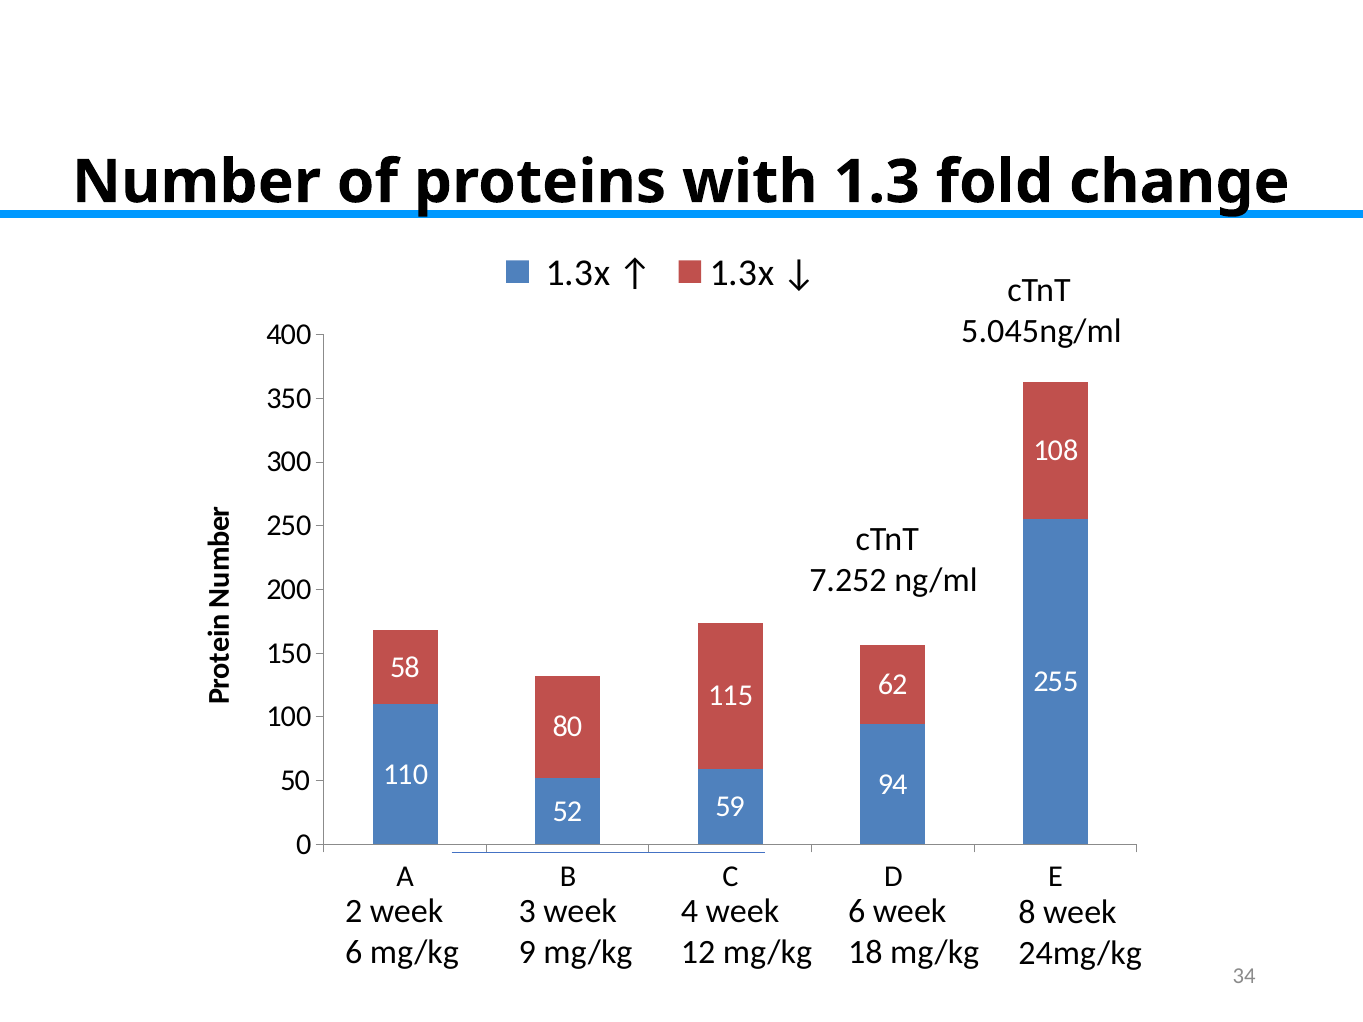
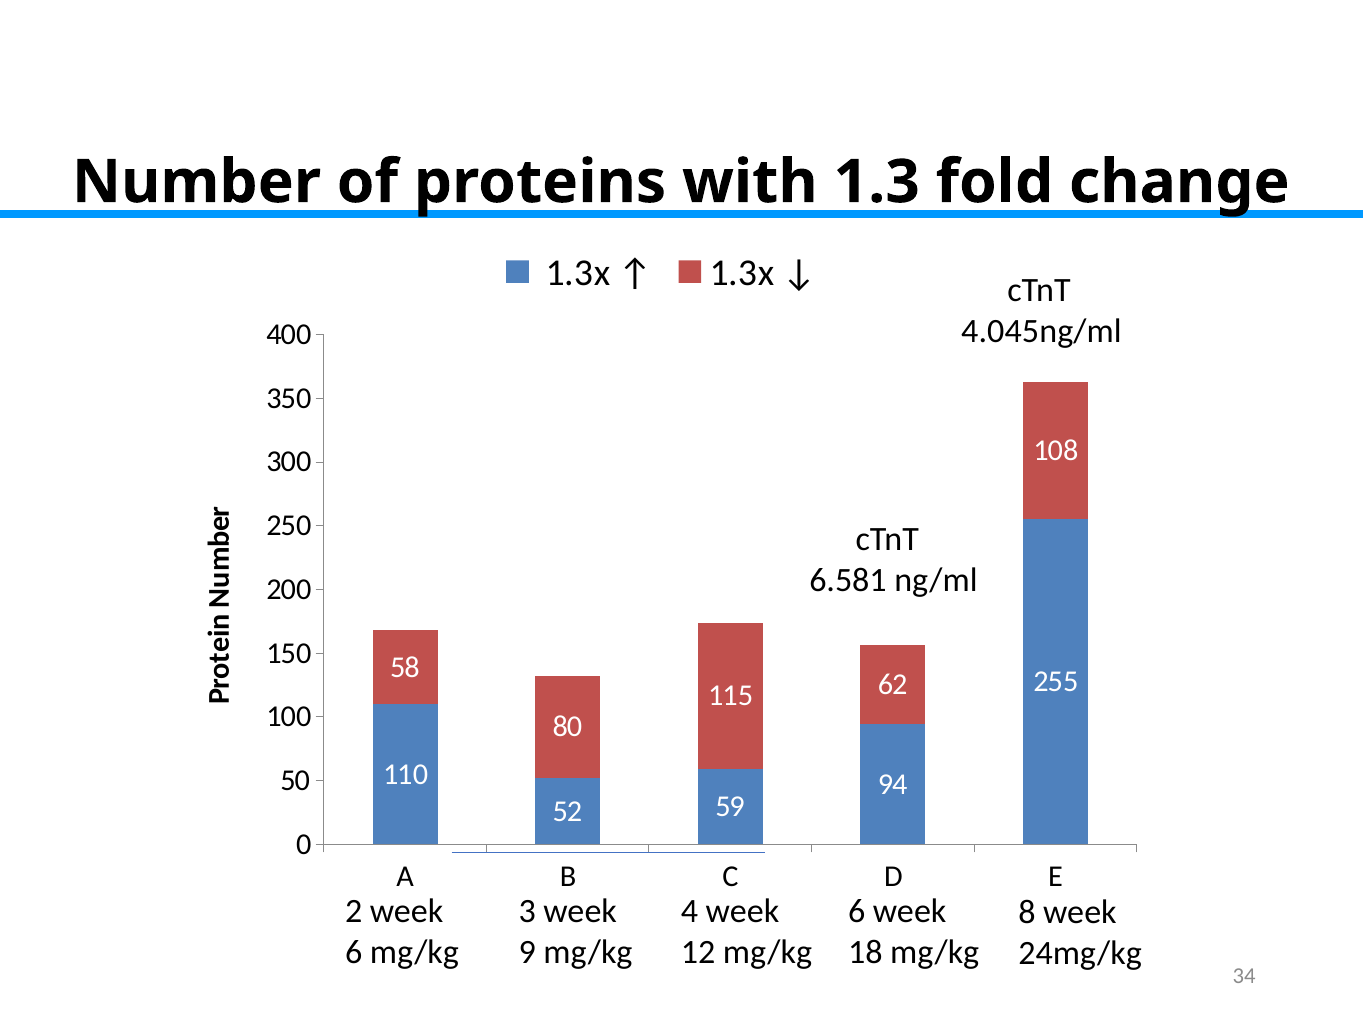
5.045ng/ml: 5.045ng/ml -> 4.045ng/ml (1041, 331)
7.252: 7.252 -> 6.581 (848, 581)
